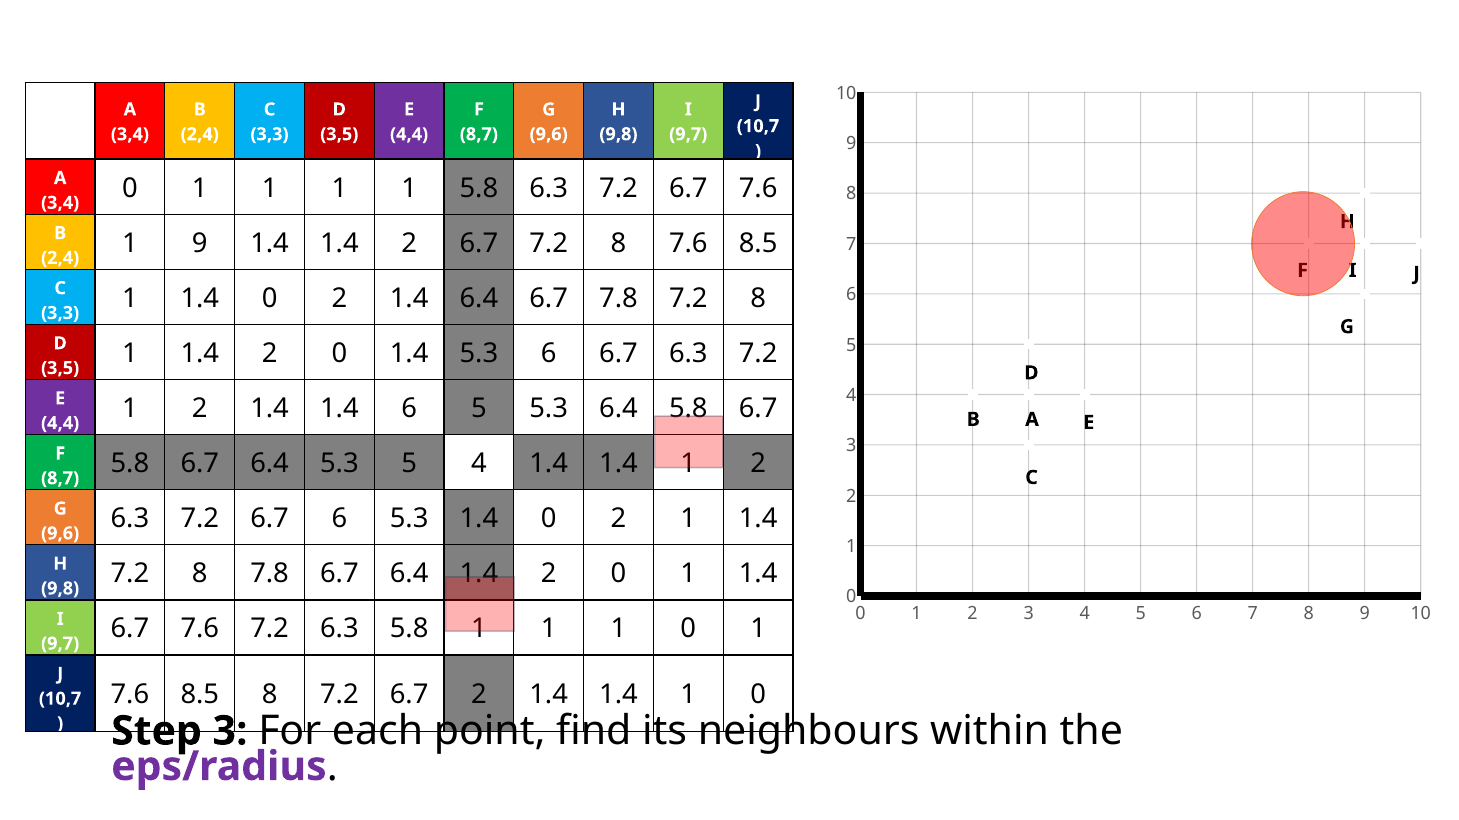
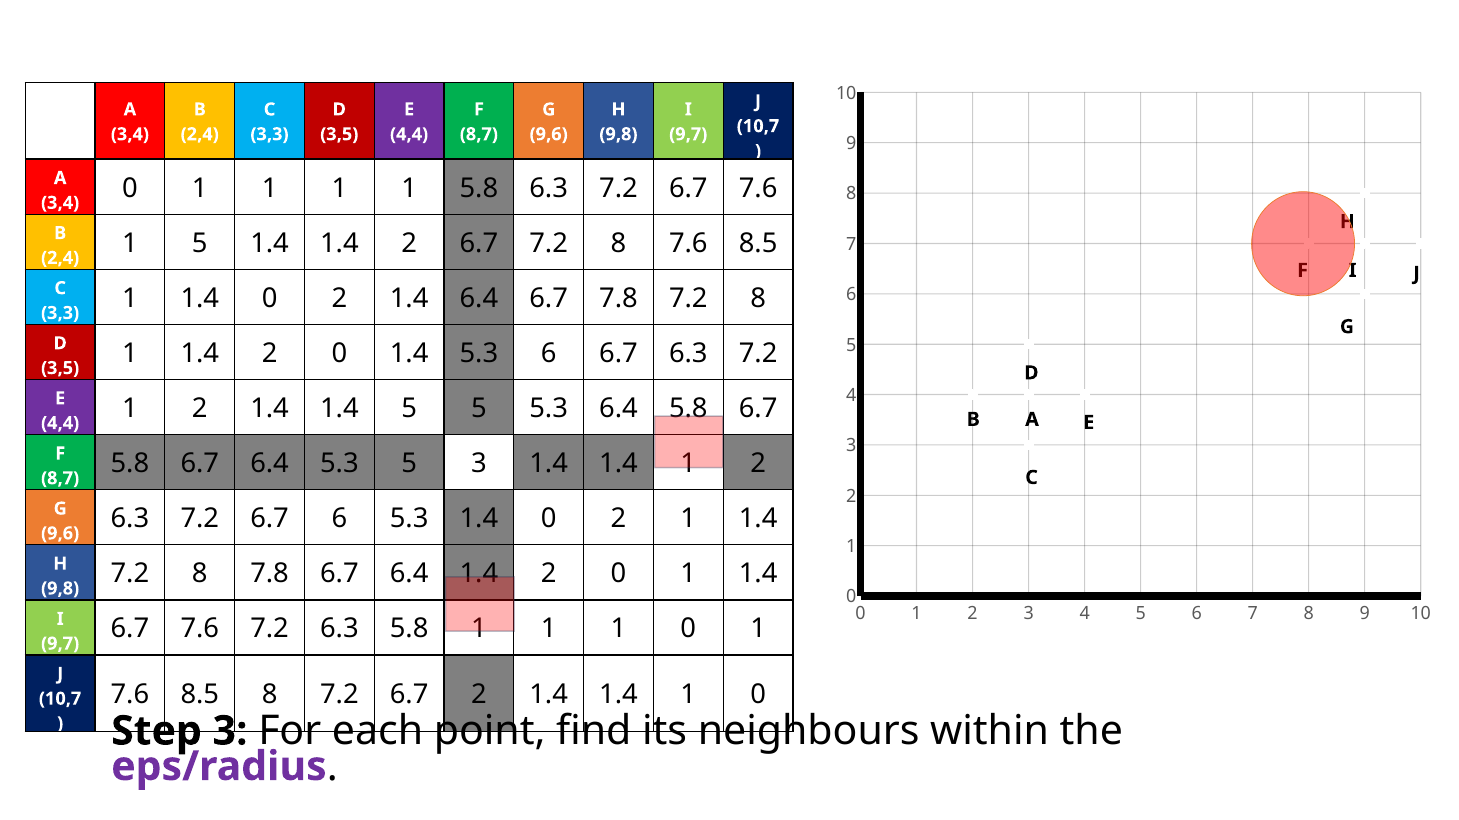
1 9: 9 -> 5 (200, 243)
1.4 6: 6 -> 5 (409, 409)
5 4: 4 -> 3 (479, 464)
